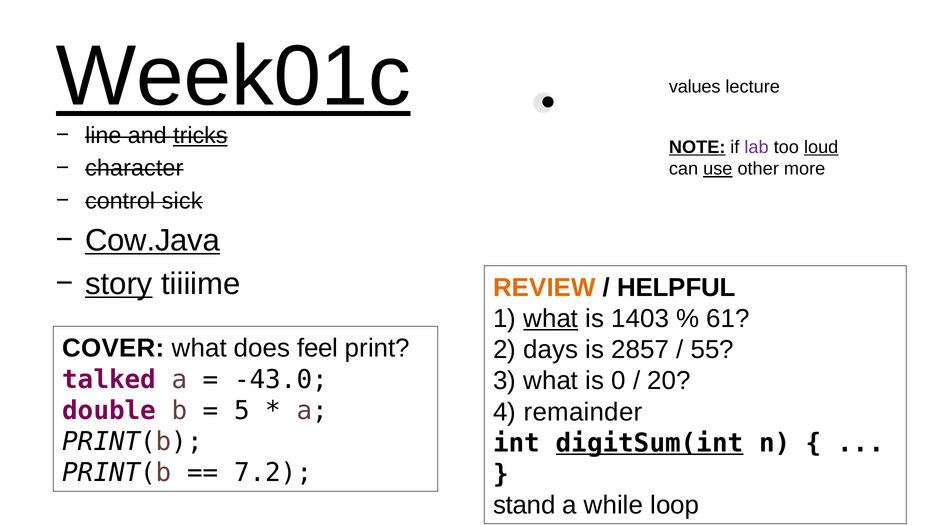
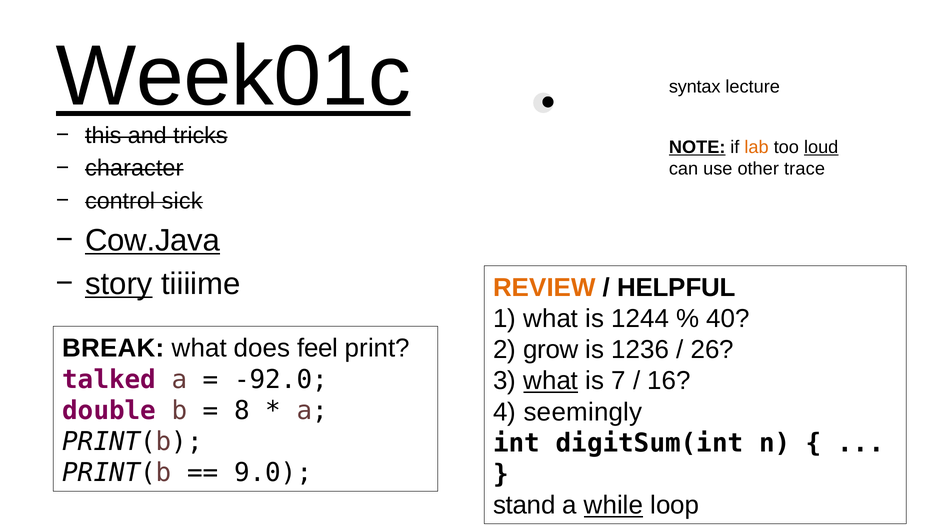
values: values -> syntax (695, 87)
line: line -> this (103, 136)
tricks underline: present -> none (200, 136)
lab colour: purple -> orange (757, 147)
use underline: present -> none (718, 169)
more: more -> trace (805, 169)
what underline: present -> none (551, 319)
1403: 1403 -> 1244 (640, 319)
61: 61 -> 40 (728, 319)
COVER: COVER -> BREAK (113, 348)
days: days -> grow (551, 350)
2857: 2857 -> 1236 (640, 350)
55: 55 -> 26 (712, 350)
-43.0: -43.0 -> -92.0 (281, 379)
what underline: none -> present (551, 381)
0: 0 -> 7 (619, 381)
20: 20 -> 16 (669, 381)
5: 5 -> 8 (242, 411)
remainder: remainder -> seemingly (583, 412)
digitSum(int underline: present -> none (650, 443)
7.2: 7.2 -> 9.0 (273, 473)
while underline: none -> present (613, 505)
